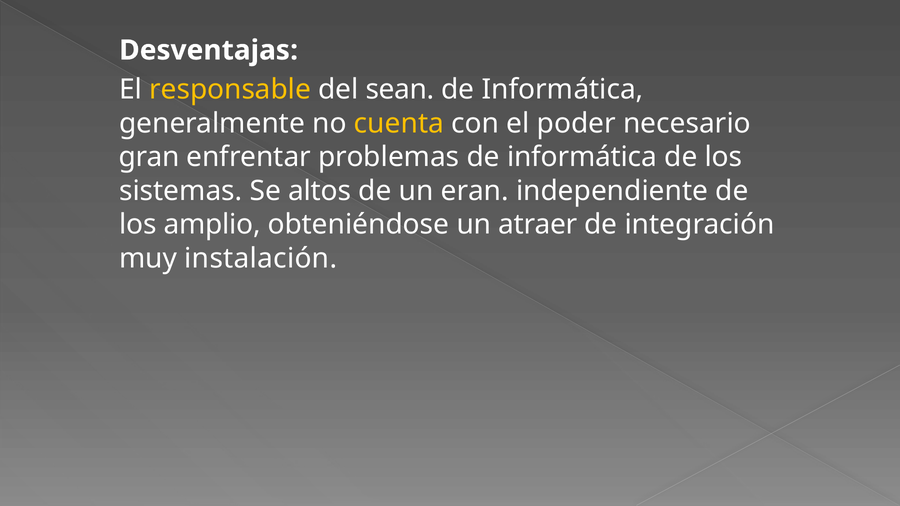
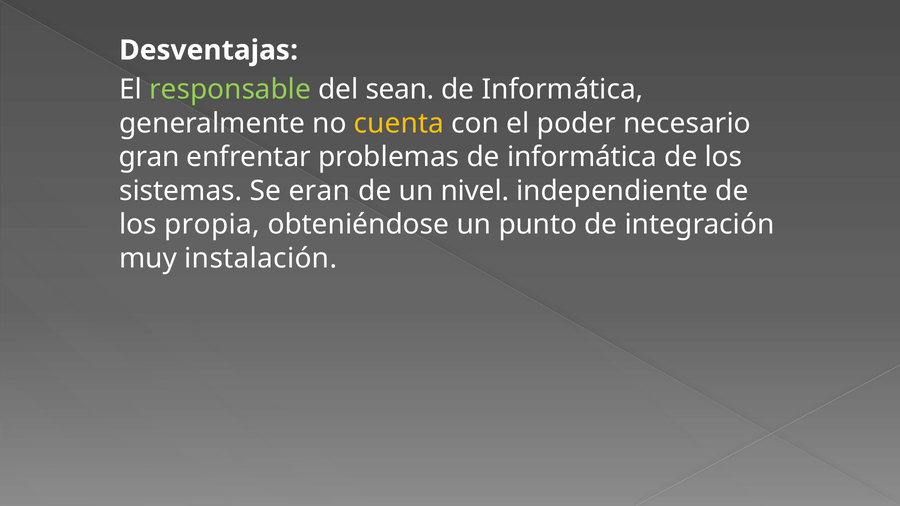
responsable colour: yellow -> light green (230, 90)
altos: altos -> eran (319, 191)
eran: eran -> nivel (475, 191)
amplio: amplio -> propia (212, 225)
atraer: atraer -> punto (538, 225)
